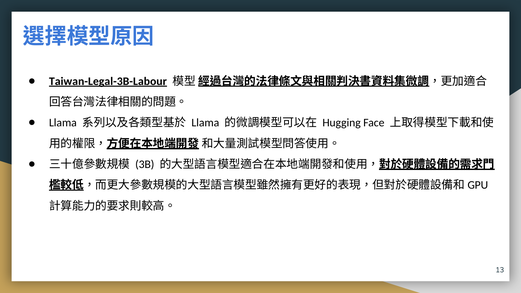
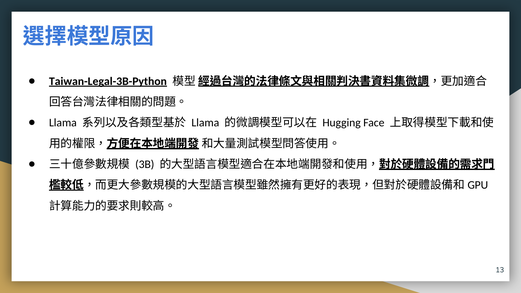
Taiwan-Legal-3B-Labour: Taiwan-Legal-3B-Labour -> Taiwan-Legal-3B-Python (108, 81)
